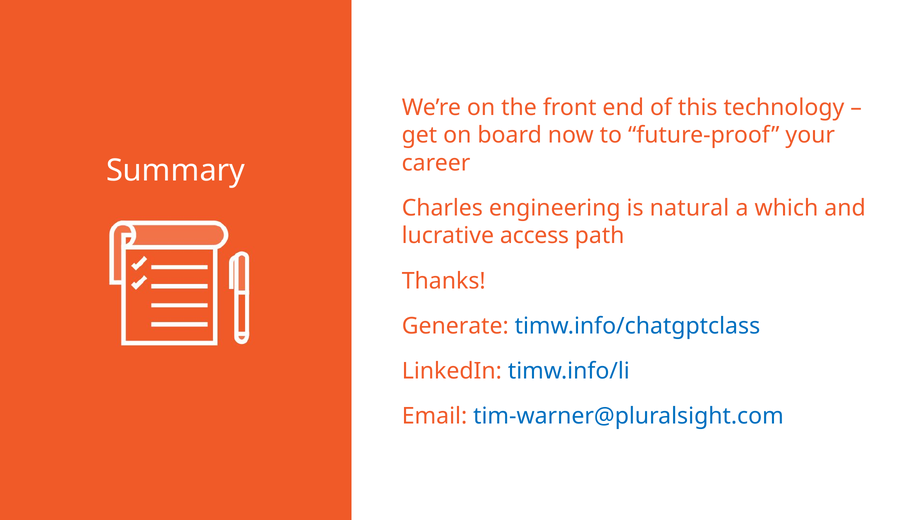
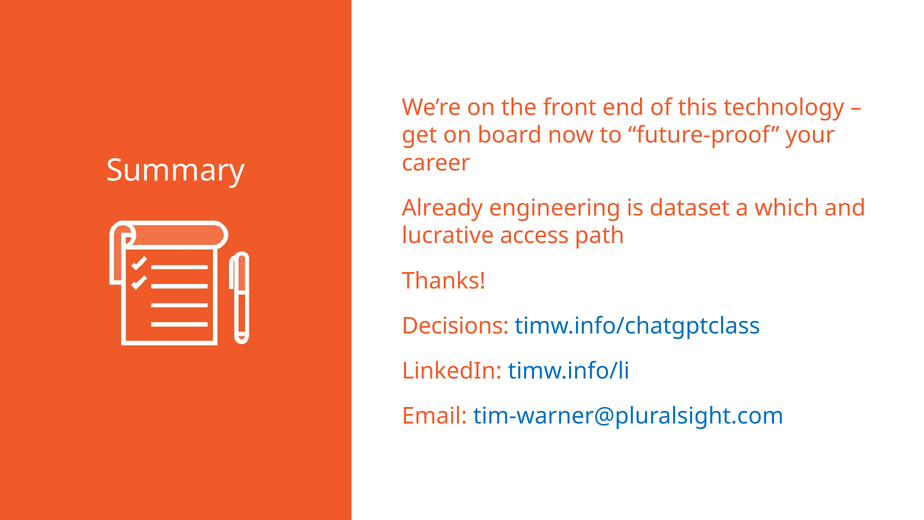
Charles: Charles -> Already (442, 208)
natural: natural -> dataset (690, 208)
Generate: Generate -> Decisions (455, 326)
